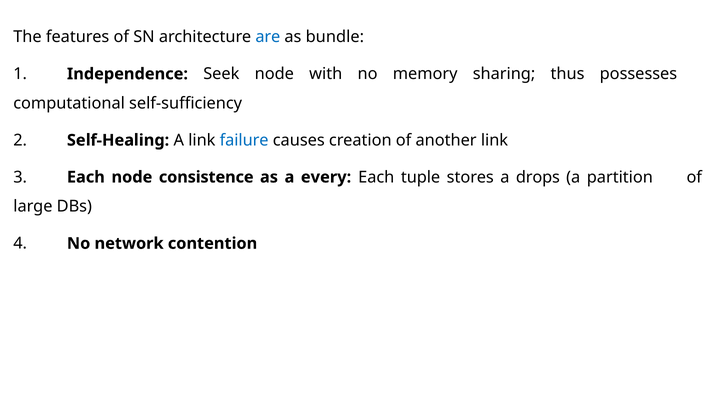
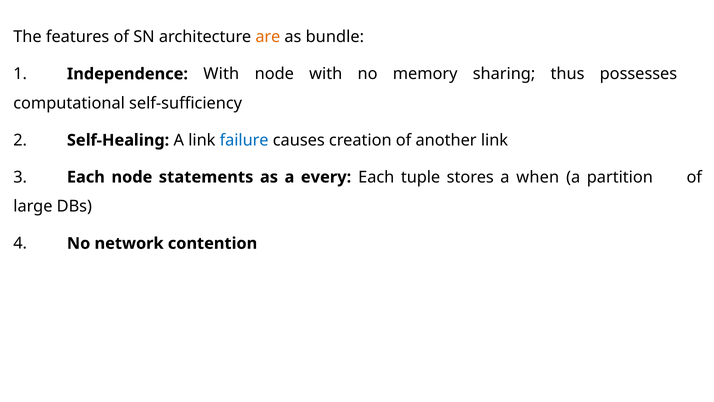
are colour: blue -> orange (268, 37)
Independence Seek: Seek -> With (221, 74)
consistence: consistence -> statements (206, 177)
drops: drops -> when (538, 177)
